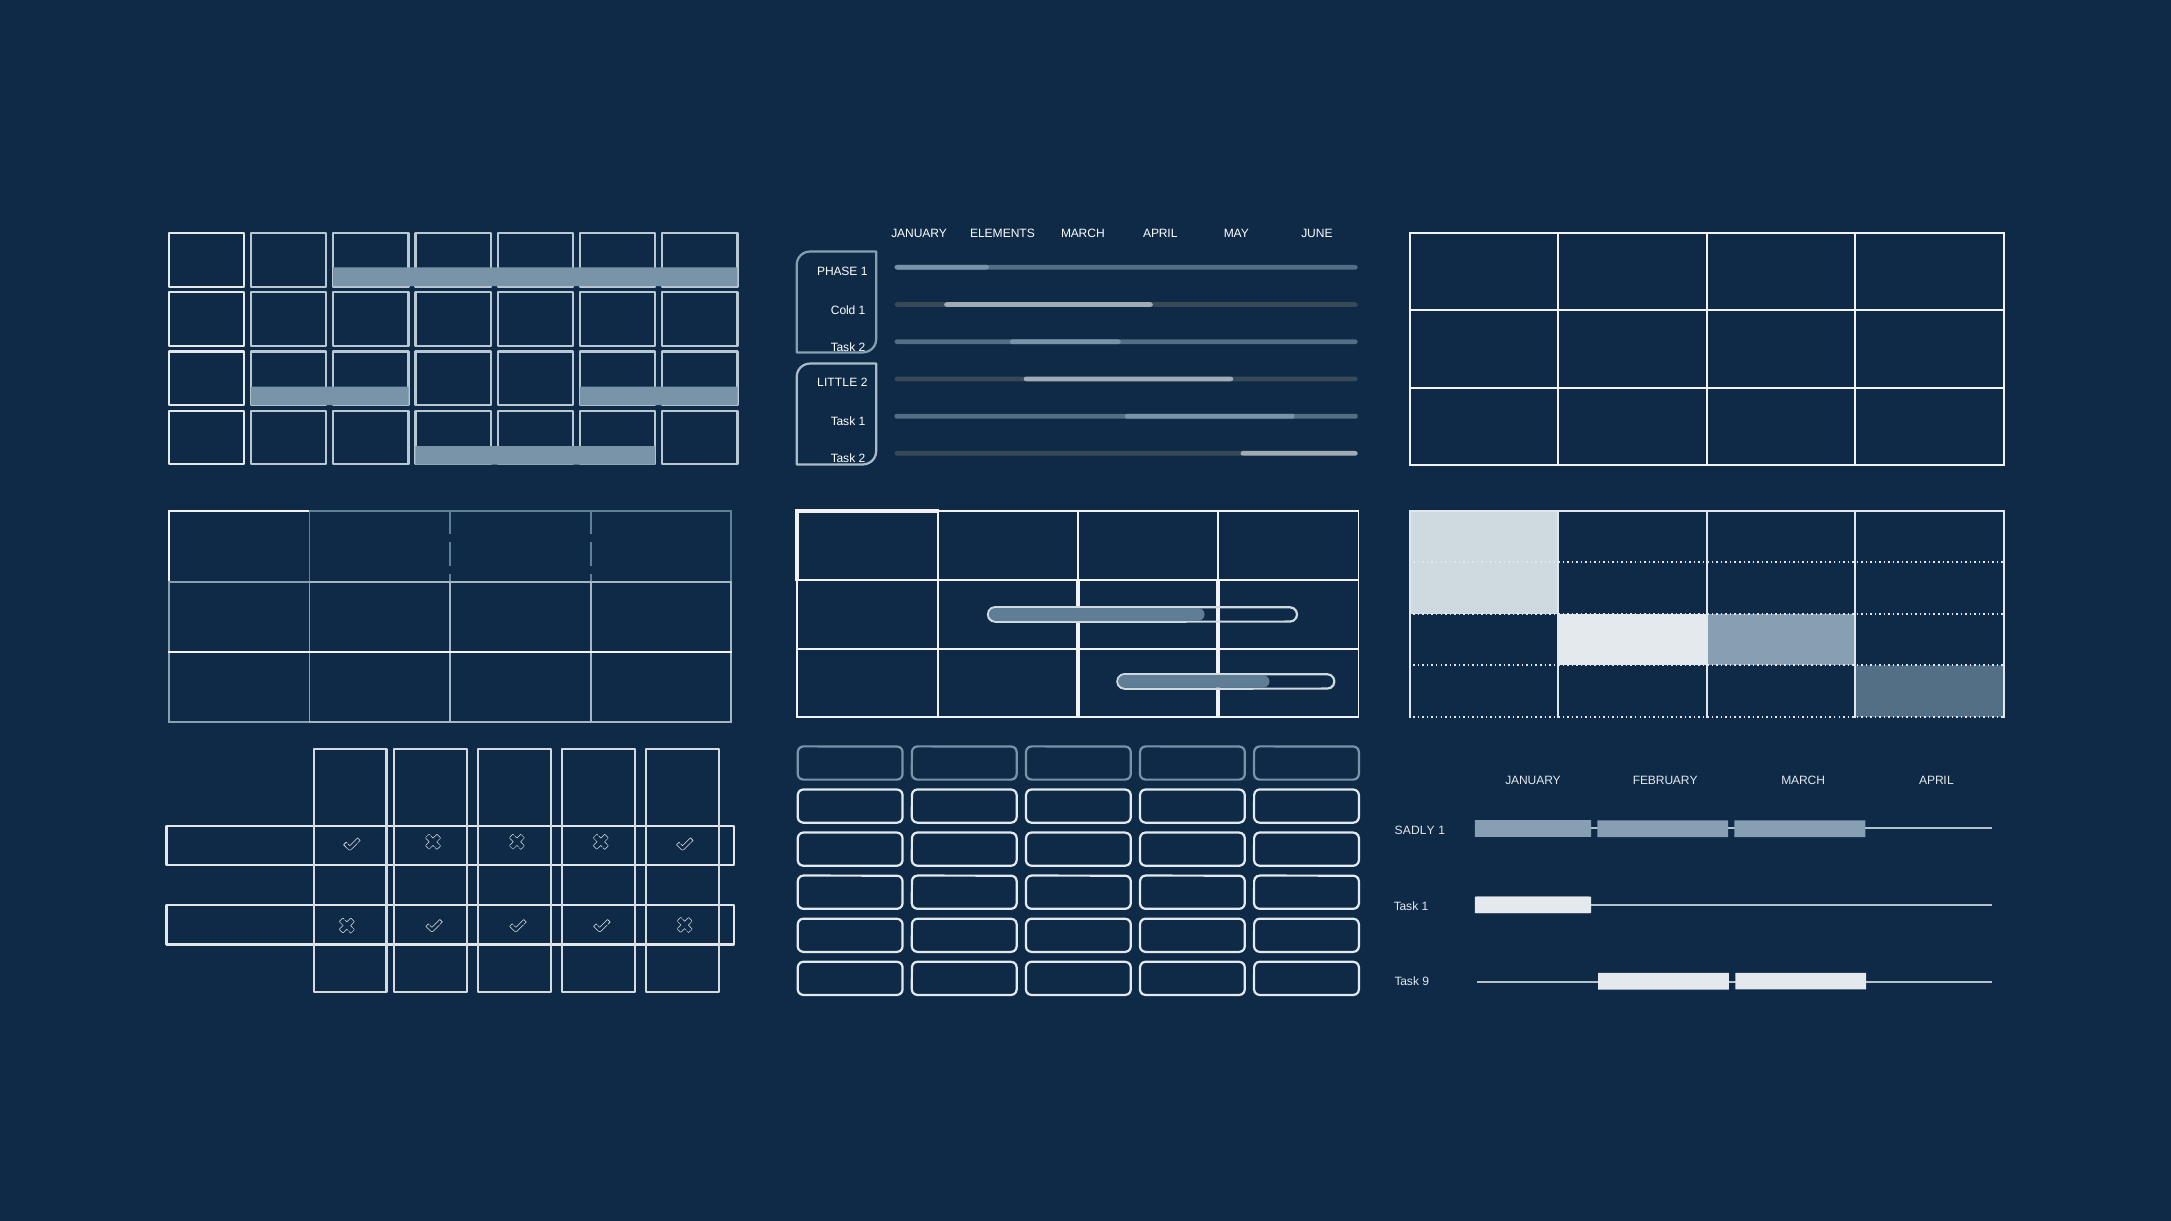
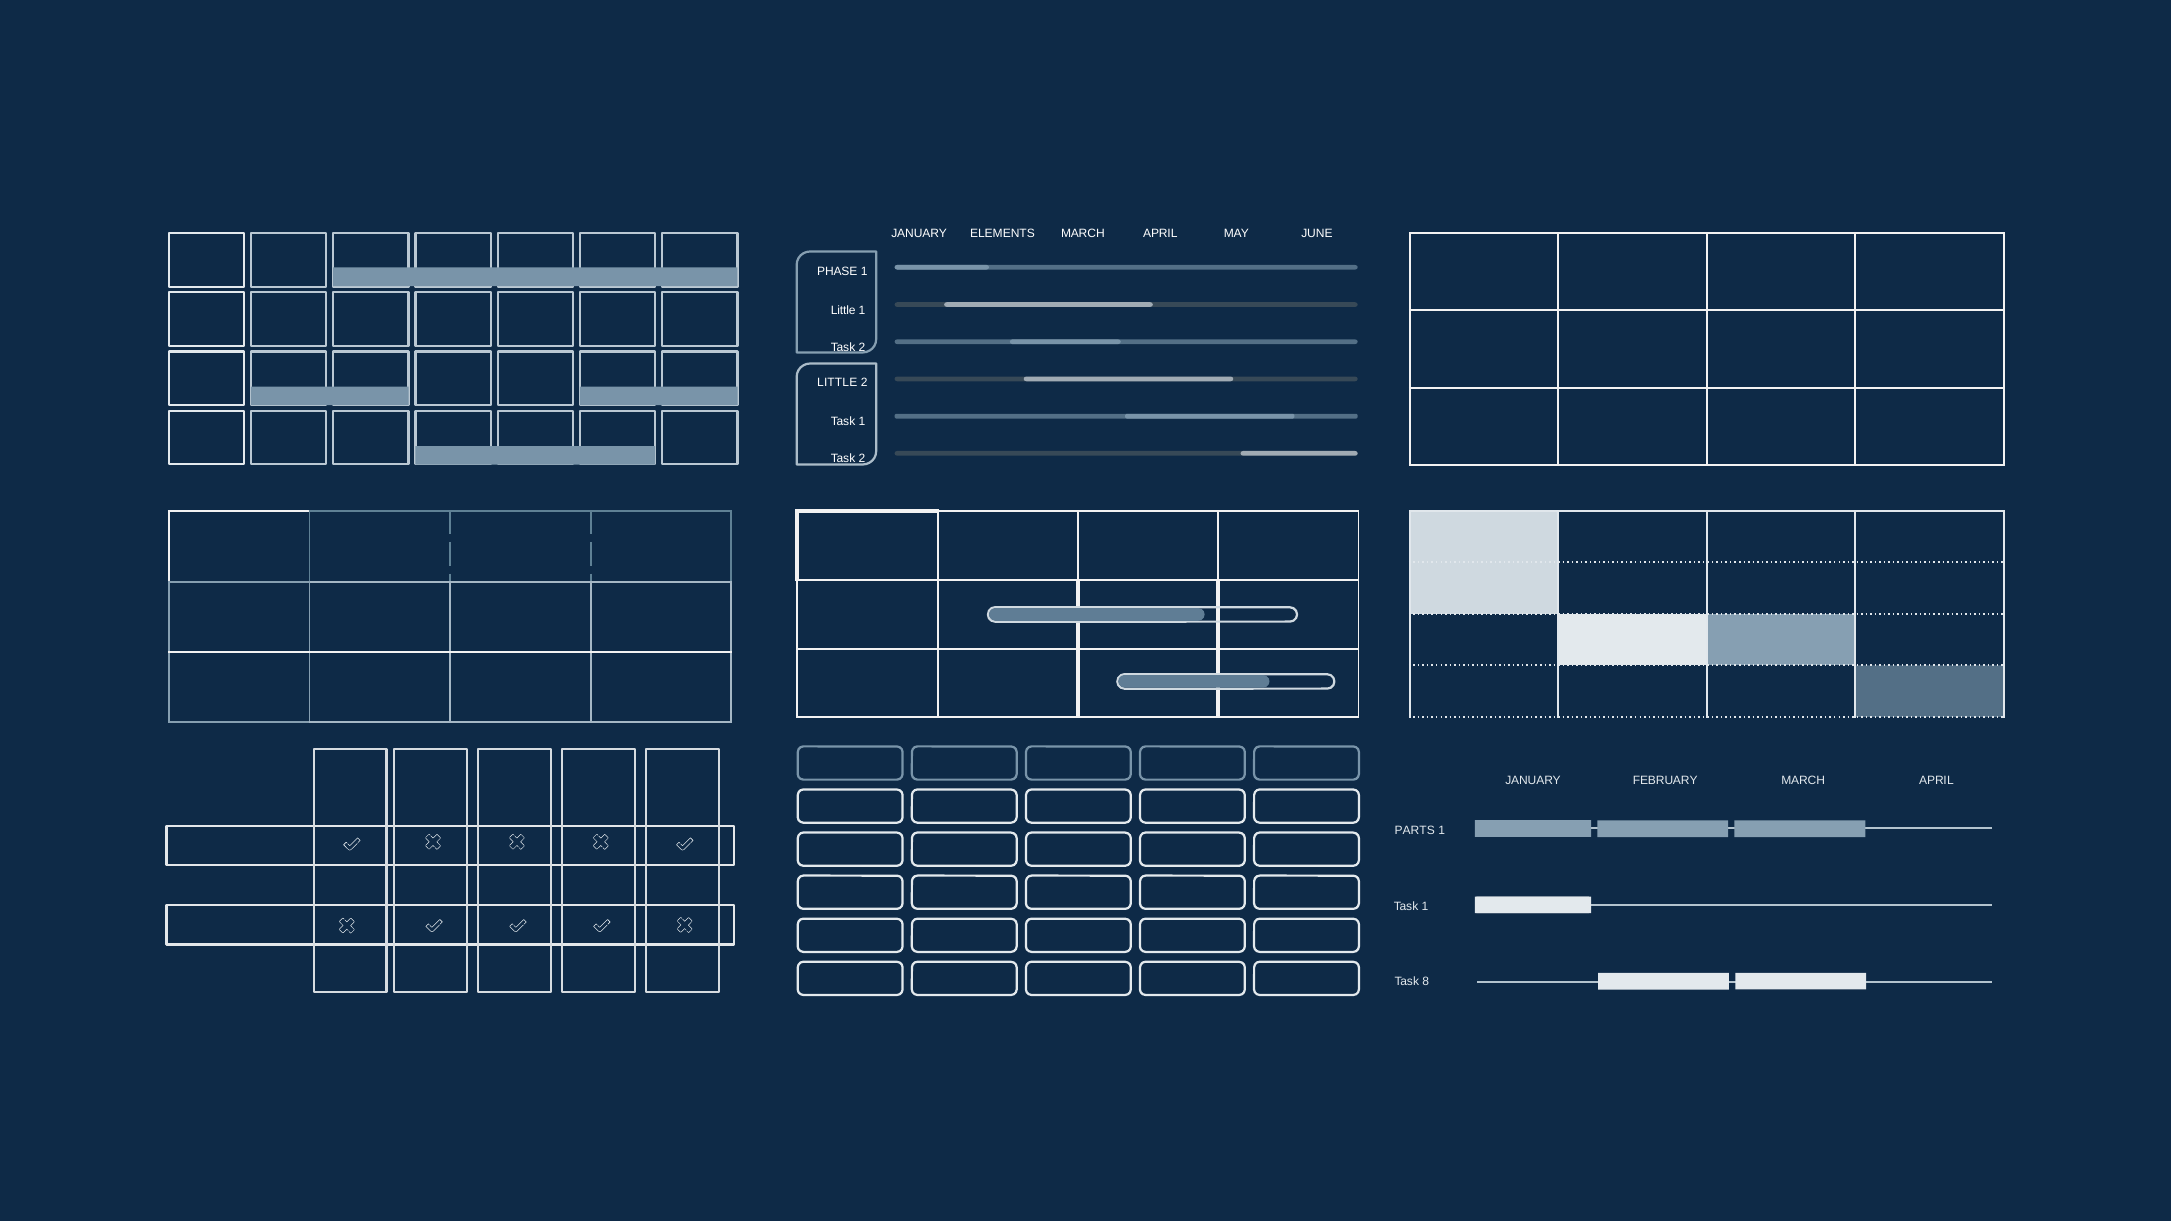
Cold: Cold -> Little (843, 310)
SADLY: SADLY -> PARTS (1415, 831)
9: 9 -> 8 (1426, 982)
